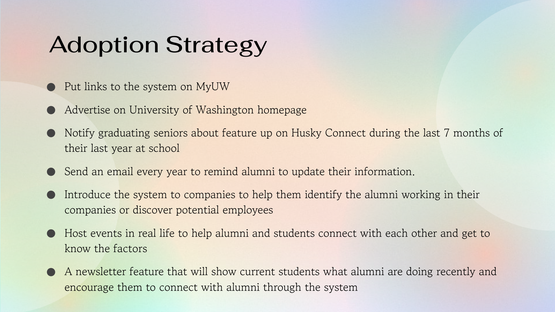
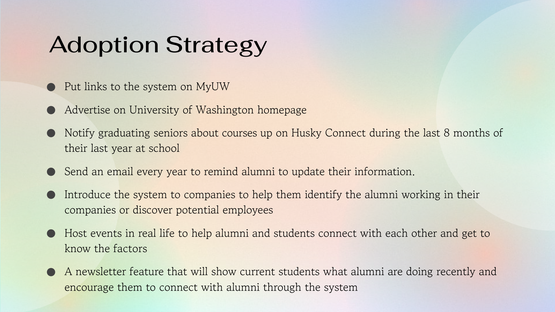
about feature: feature -> courses (240, 134)
7: 7 -> 8 (447, 134)
